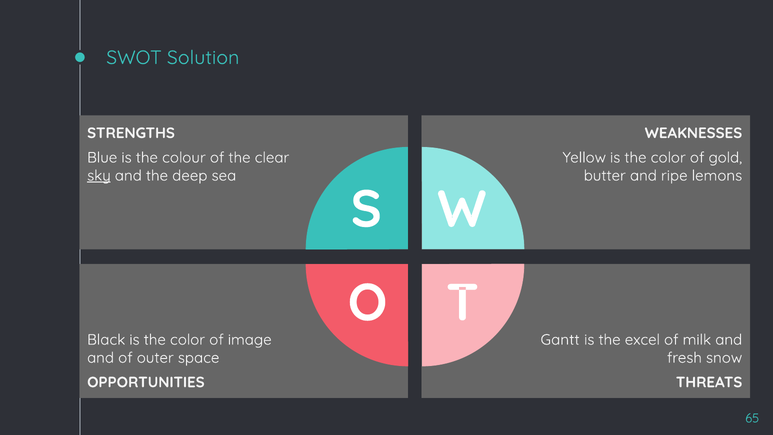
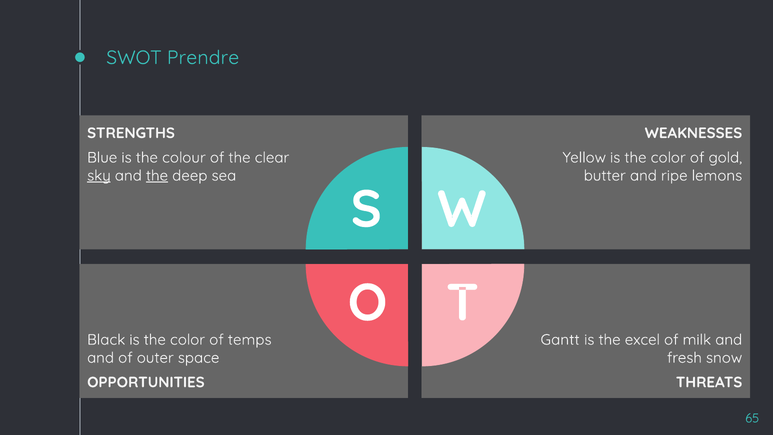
Solution: Solution -> Prendre (203, 58)
the underline: none -> present (157, 176)
image: image -> temps (250, 340)
